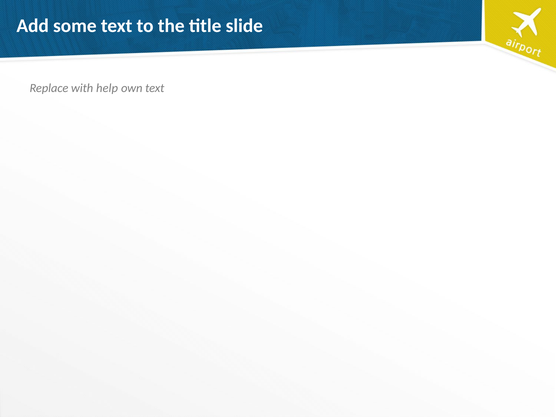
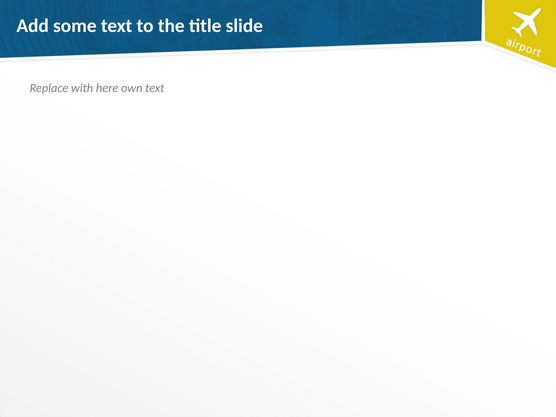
help: help -> here (107, 88)
